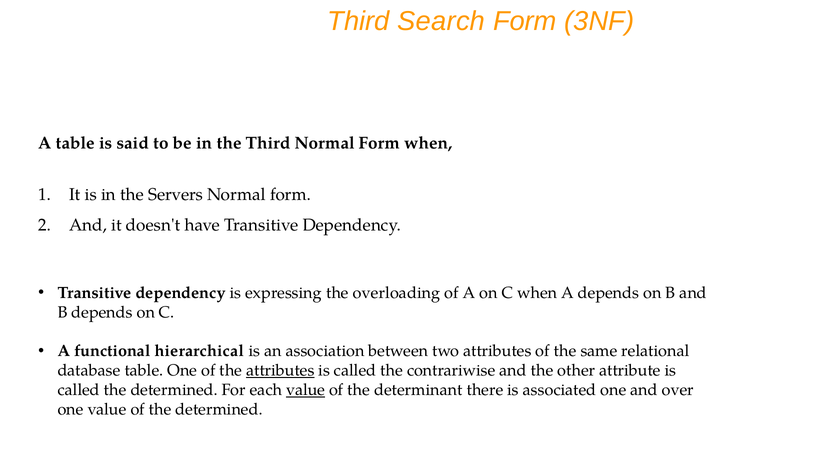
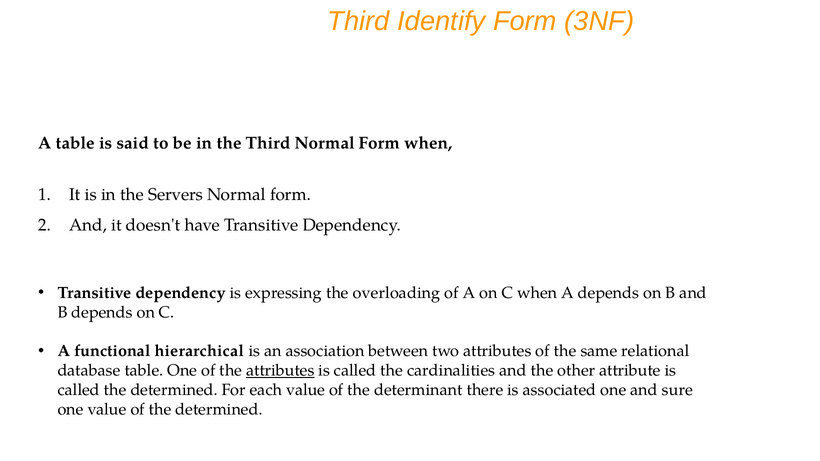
Search: Search -> Identify (441, 21)
contrariwise: contrariwise -> cardinalities (451, 371)
value underline: present -> none (306, 390)
over: over -> sure (678, 390)
